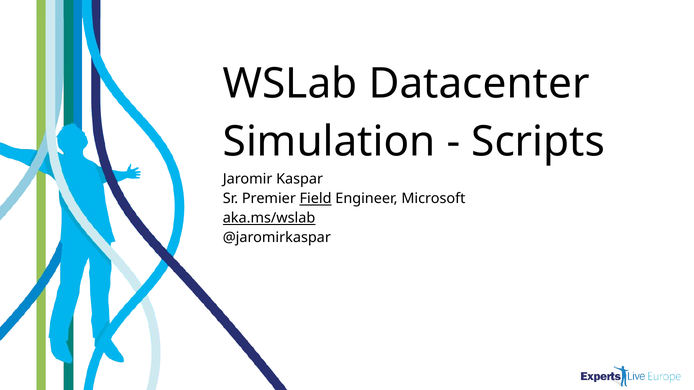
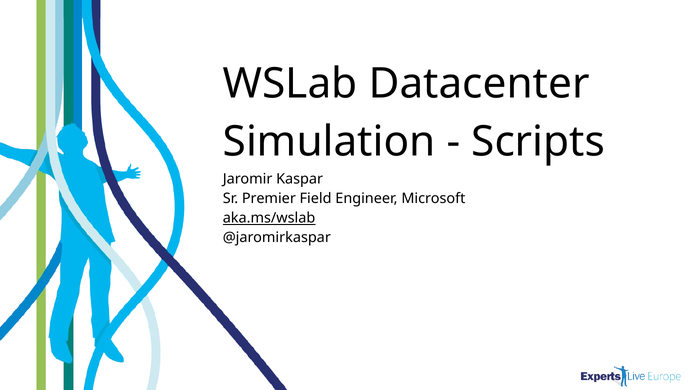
Field underline: present -> none (316, 199)
